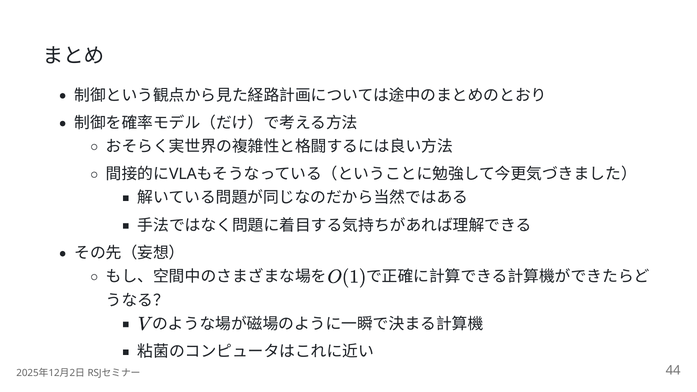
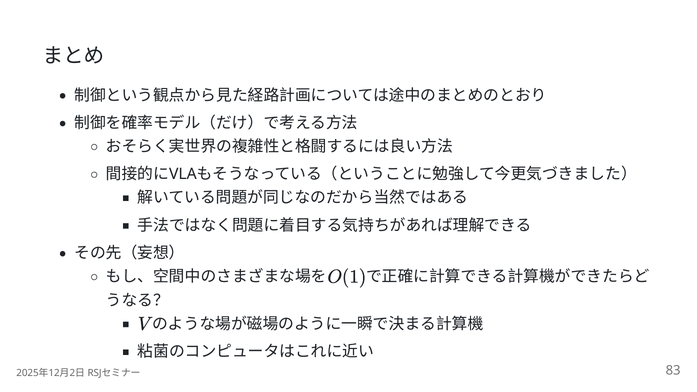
44: 44 -> 83 (673, 370)
